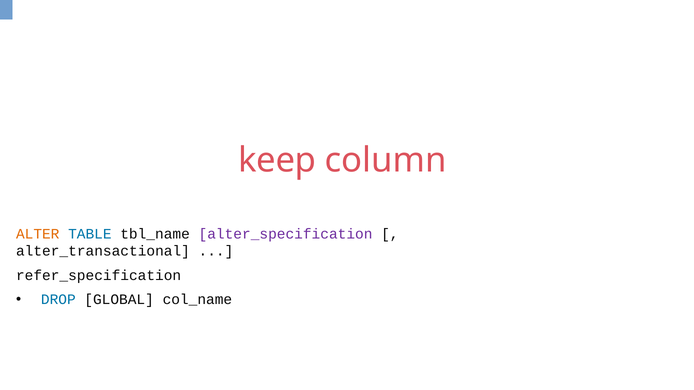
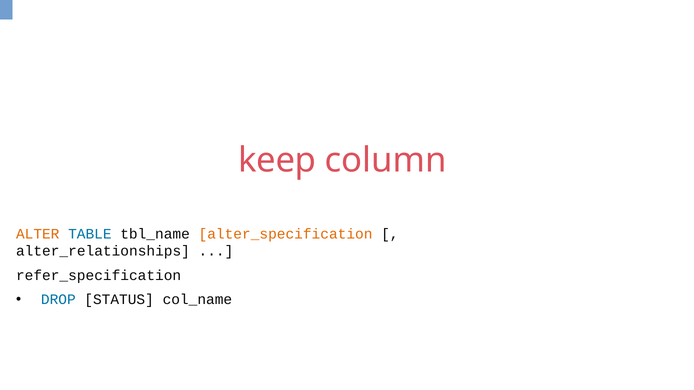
alter_specification colour: purple -> orange (286, 234)
alter_transactional: alter_transactional -> alter_relationships (103, 251)
GLOBAL: GLOBAL -> STATUS (119, 300)
